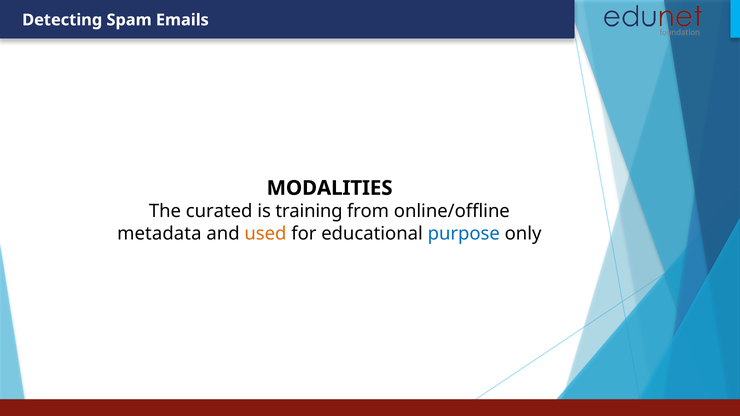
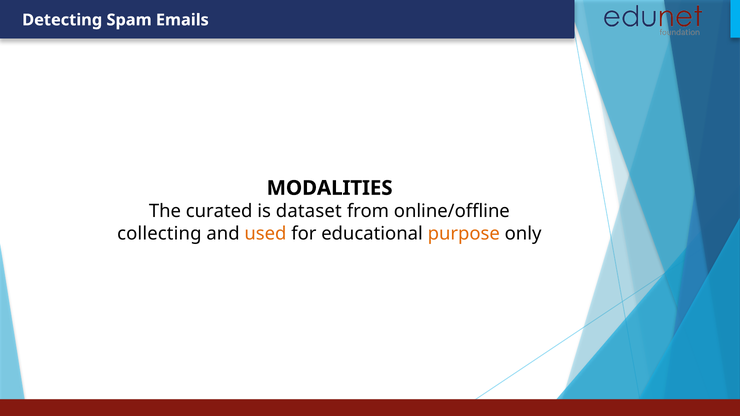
training: training -> dataset (309, 211)
metadata: metadata -> collecting (159, 234)
purpose colour: blue -> orange (464, 234)
